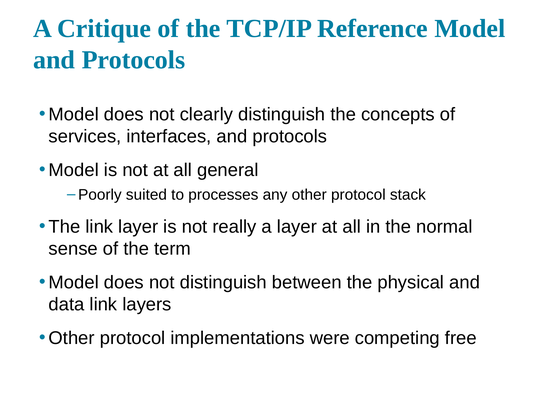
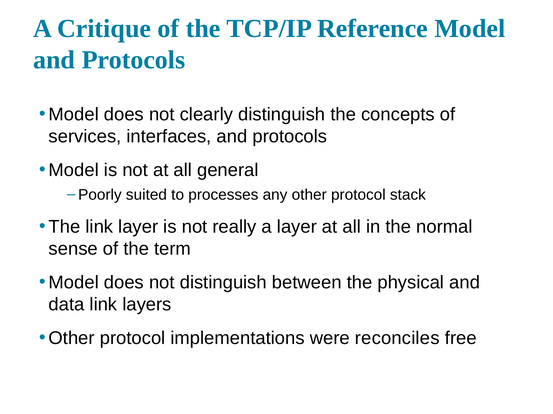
competing: competing -> reconciles (397, 339)
